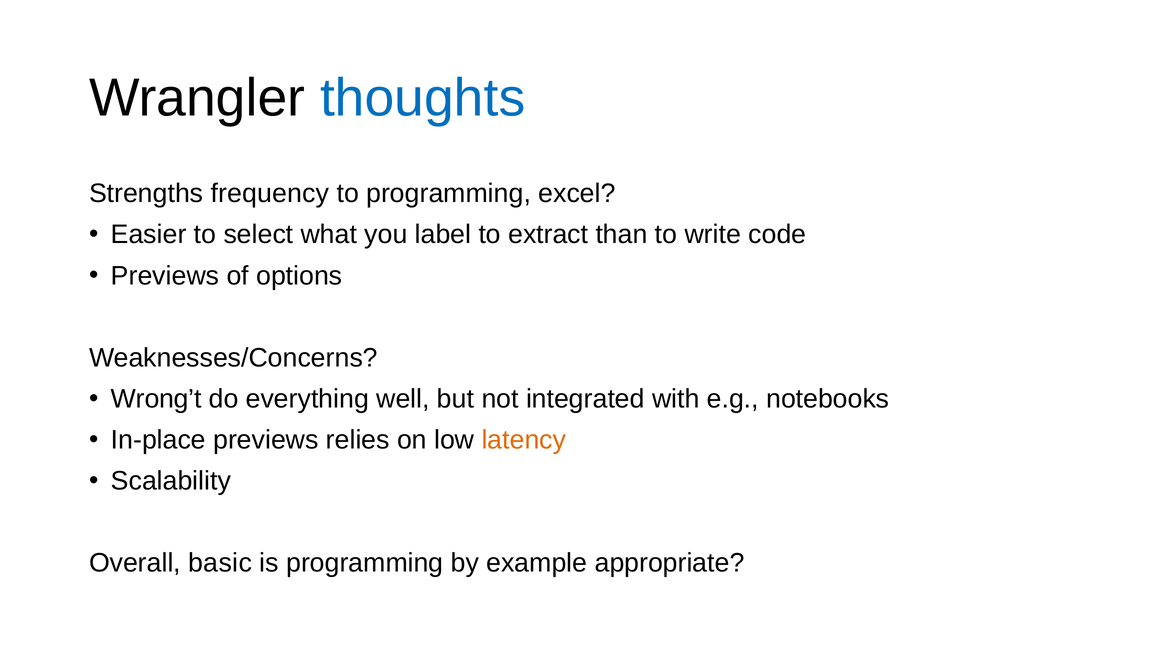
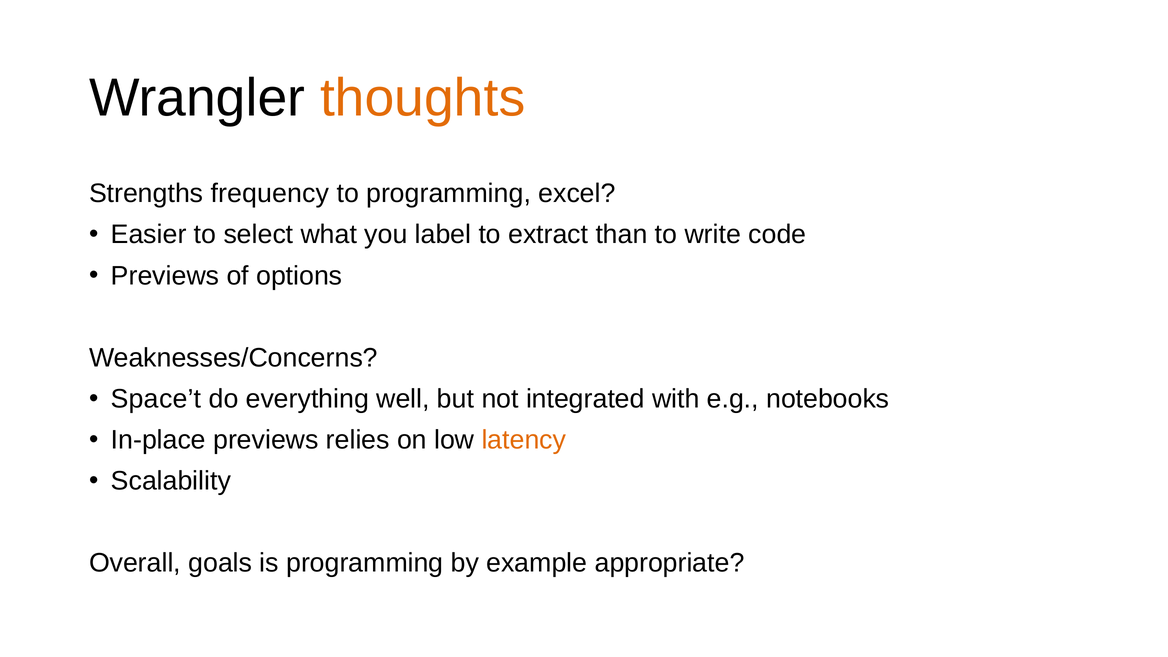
thoughts colour: blue -> orange (423, 98)
Wrong’t: Wrong’t -> Space’t (156, 399)
basic: basic -> goals (220, 563)
